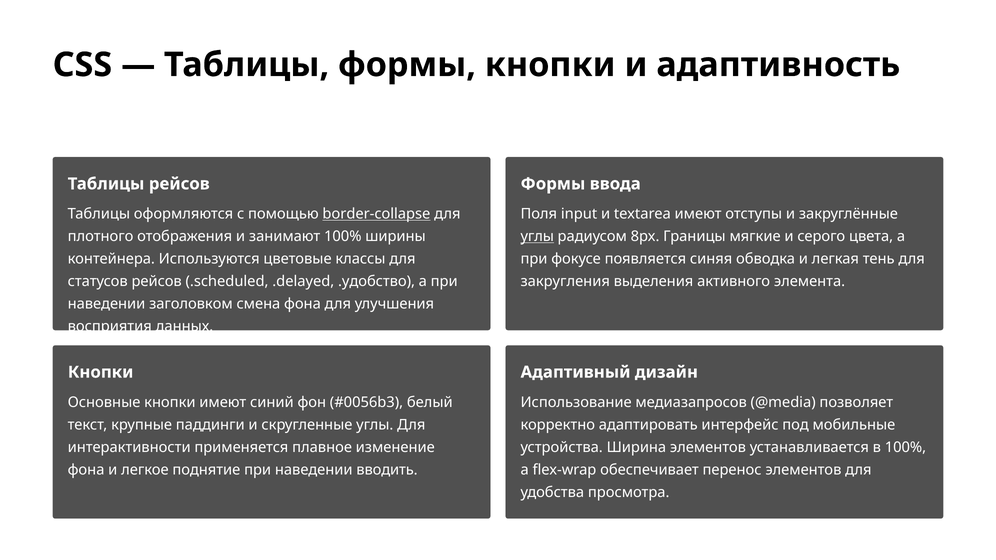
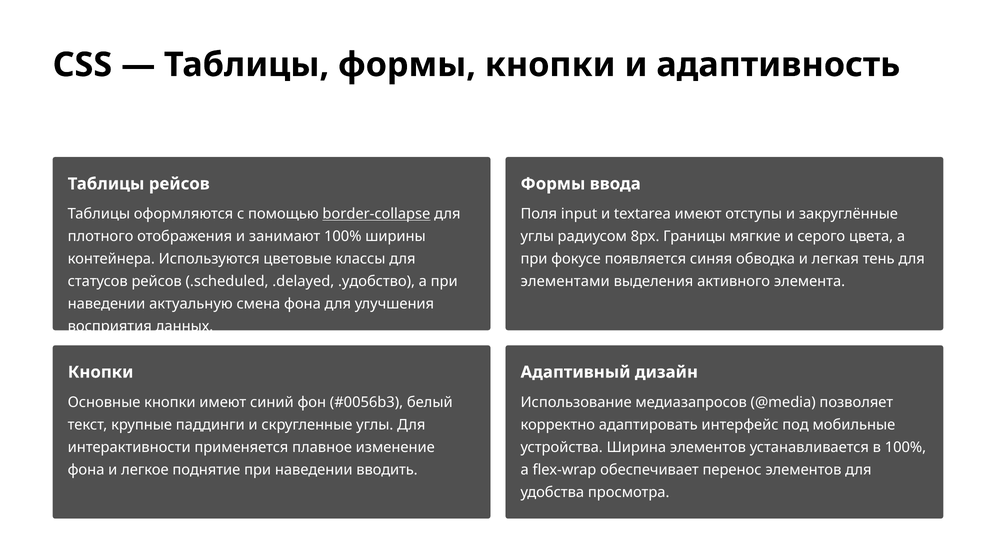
углы underline: present -> none (537, 237)
закругления: закругления -> элементами (565, 282)
заголовком: заголовком -> актуальную (191, 304)
